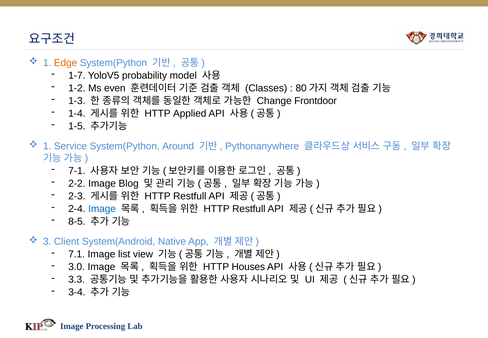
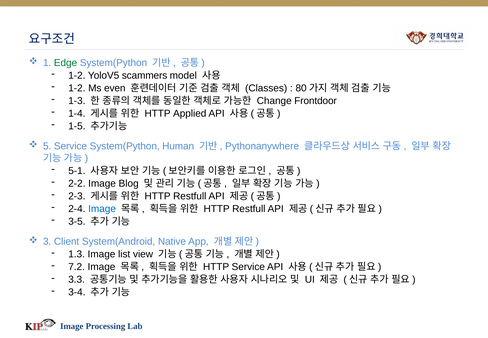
Edge colour: orange -> green (66, 63)
1-7: 1-7 -> 1-2 (77, 75)
probability: probability -> scammers (145, 75)
1: 1 -> 5 (47, 146)
Around: Around -> Human (178, 146)
7-1: 7-1 -> 5-1 (77, 171)
8-5: 8-5 -> 3-5 (77, 221)
7.1: 7.1 -> 1.3 (77, 254)
3.0: 3.0 -> 7.2 (77, 267)
HTTP Houses: Houses -> Service (248, 267)
